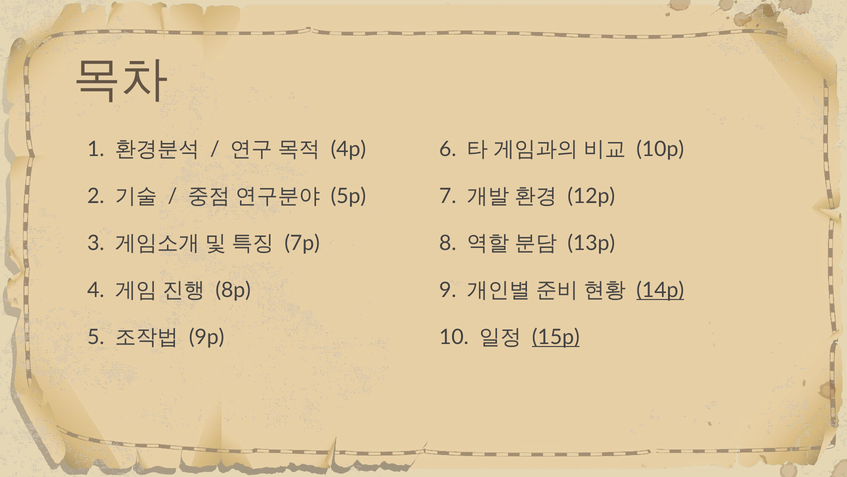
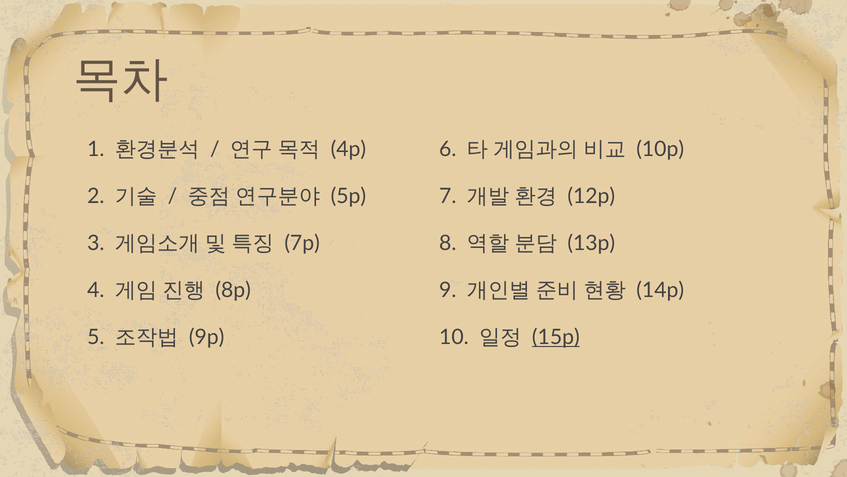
14p underline: present -> none (660, 290)
